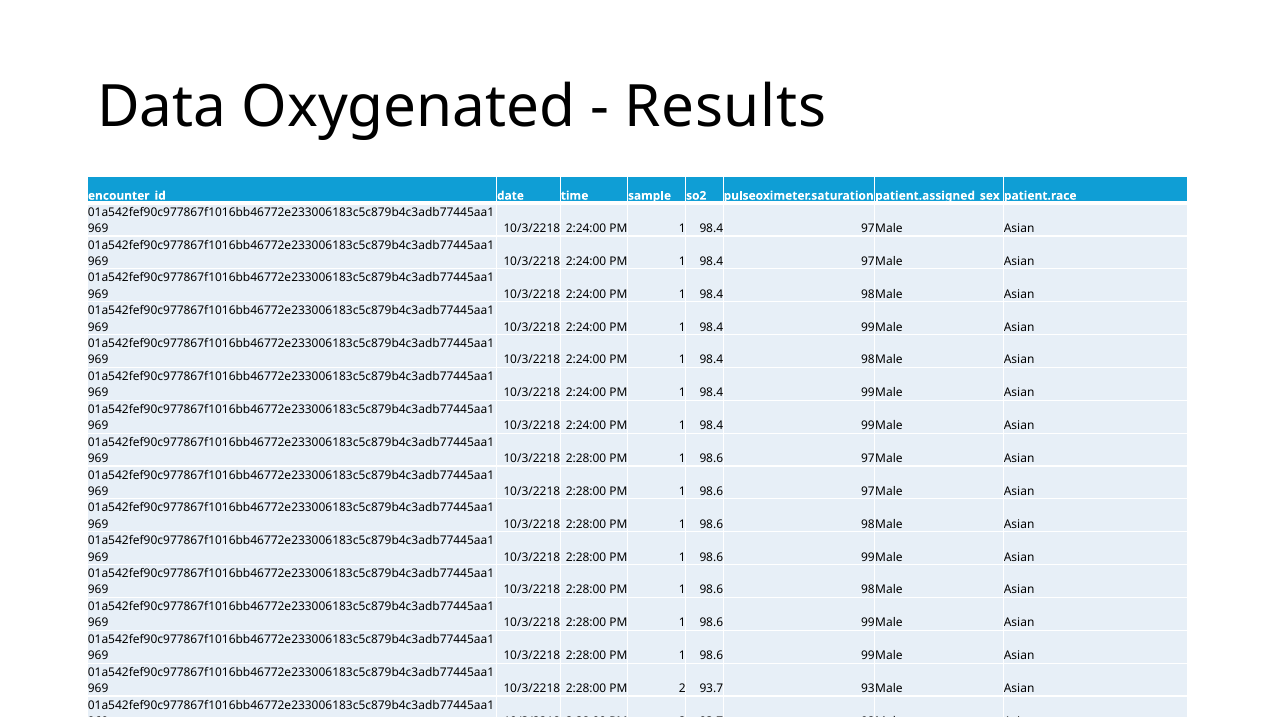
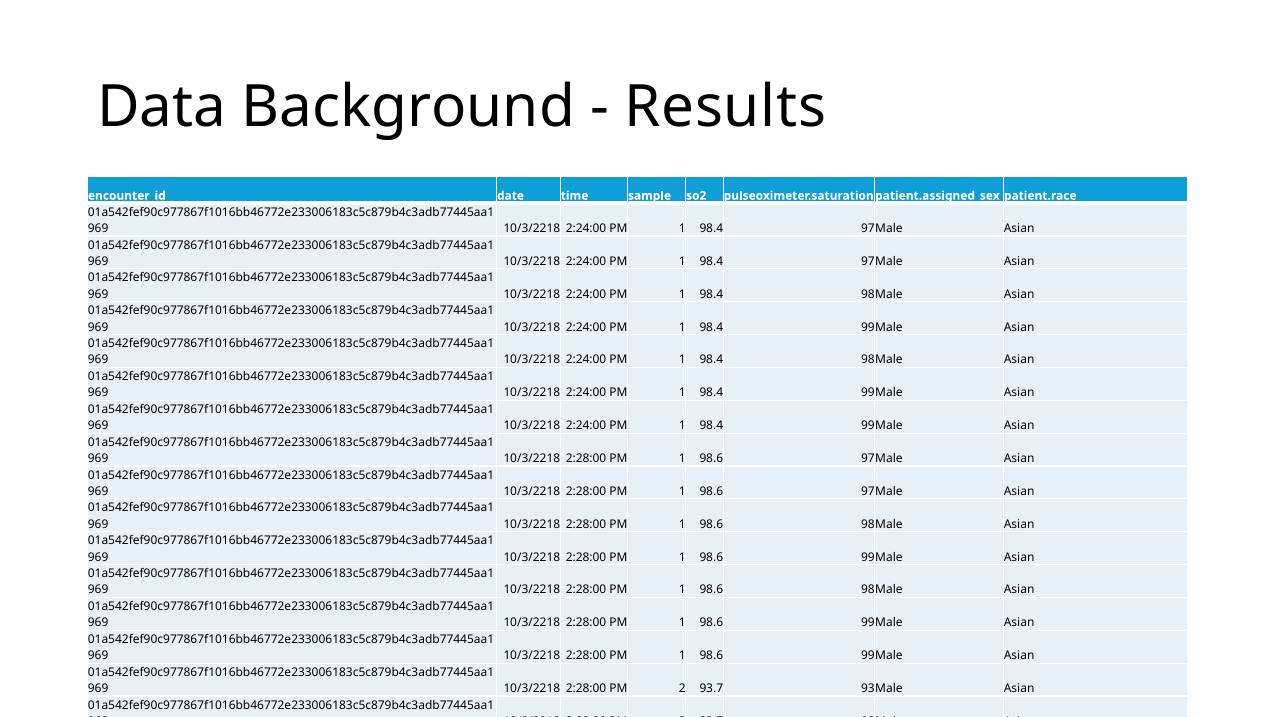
Oxygenated: Oxygenated -> Background (408, 107)
